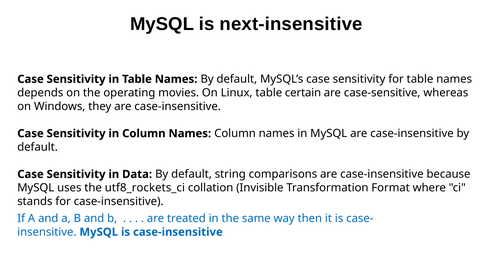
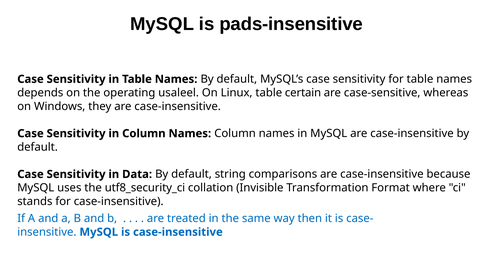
next-insensitive: next-insensitive -> pads-insensitive (291, 24)
movies: movies -> usaleel (179, 93)
utf8_rockets_ci: utf8_rockets_ci -> utf8_security_ci (145, 188)
